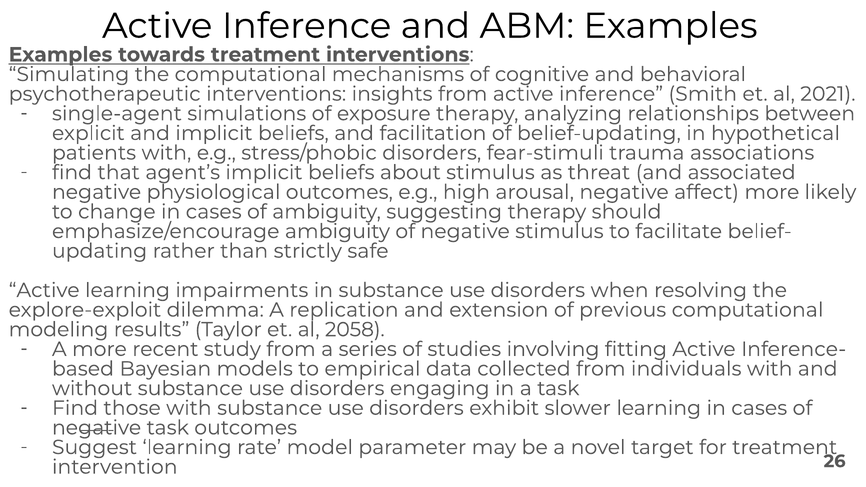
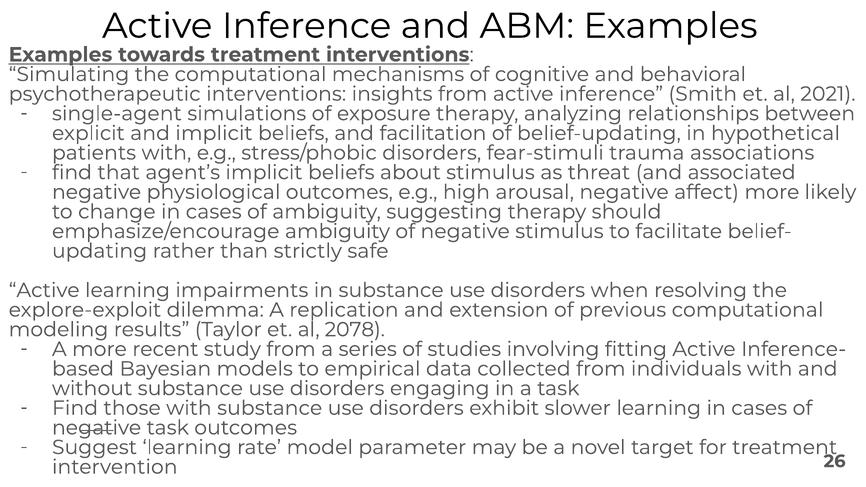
2058: 2058 -> 2078 (355, 330)
